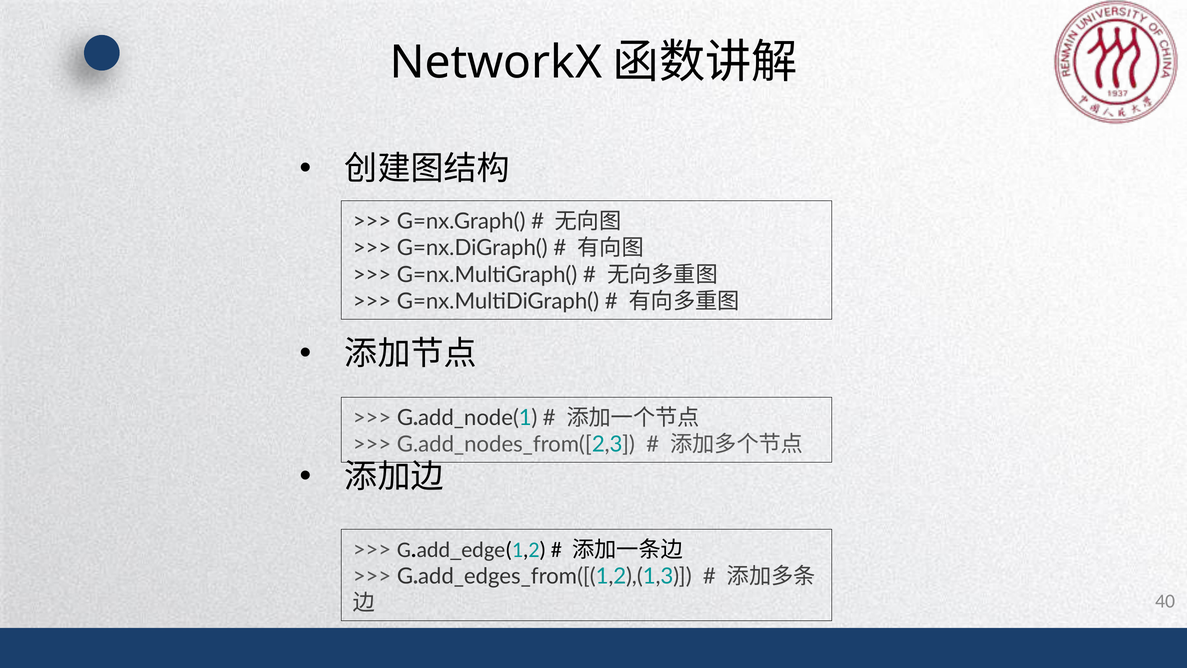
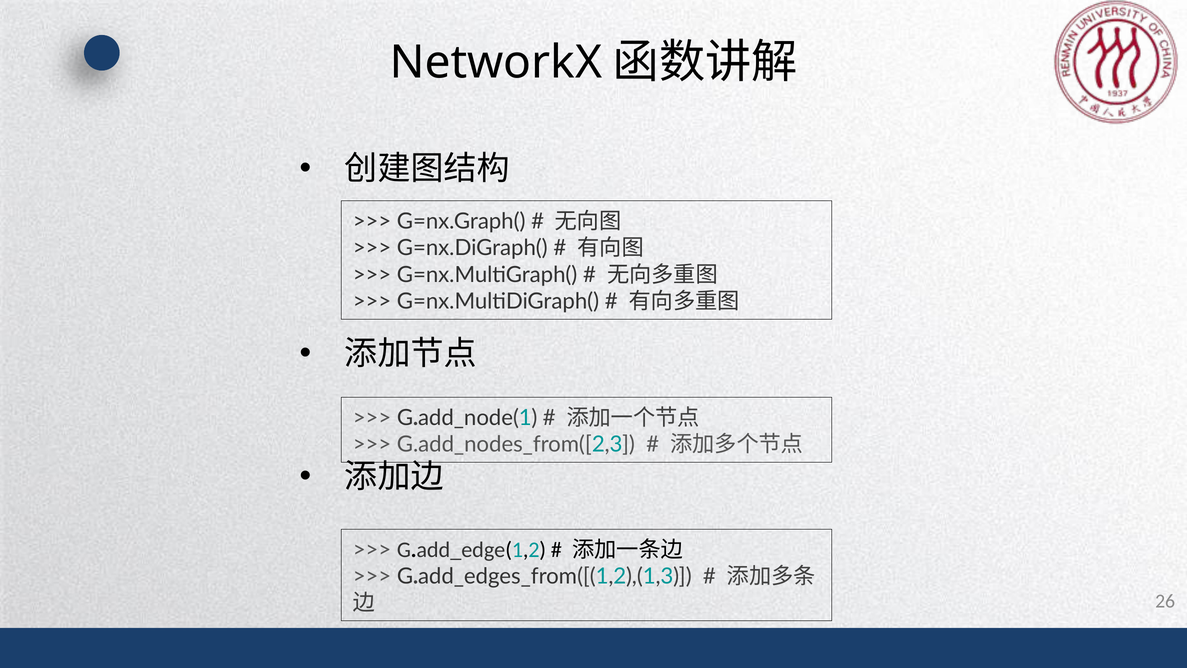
40: 40 -> 26 (1165, 601)
